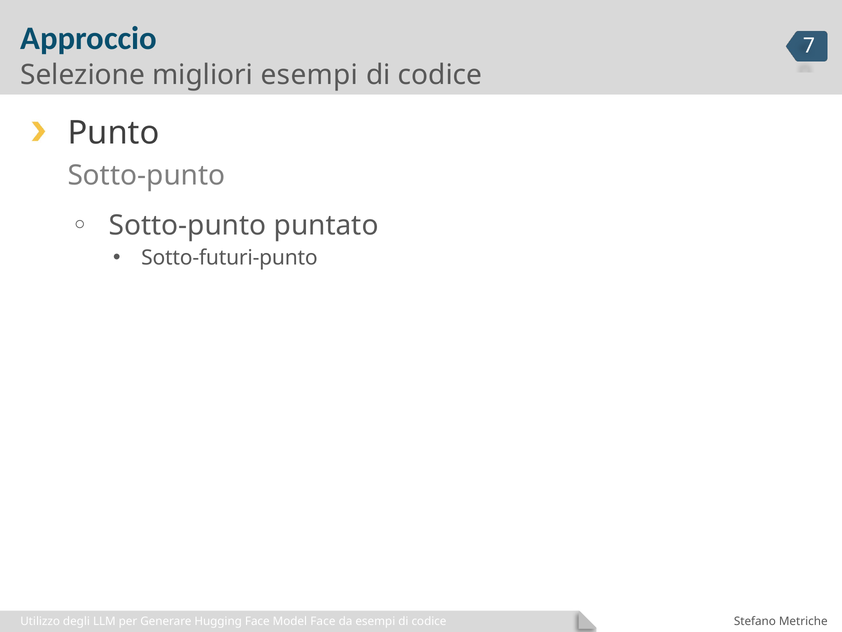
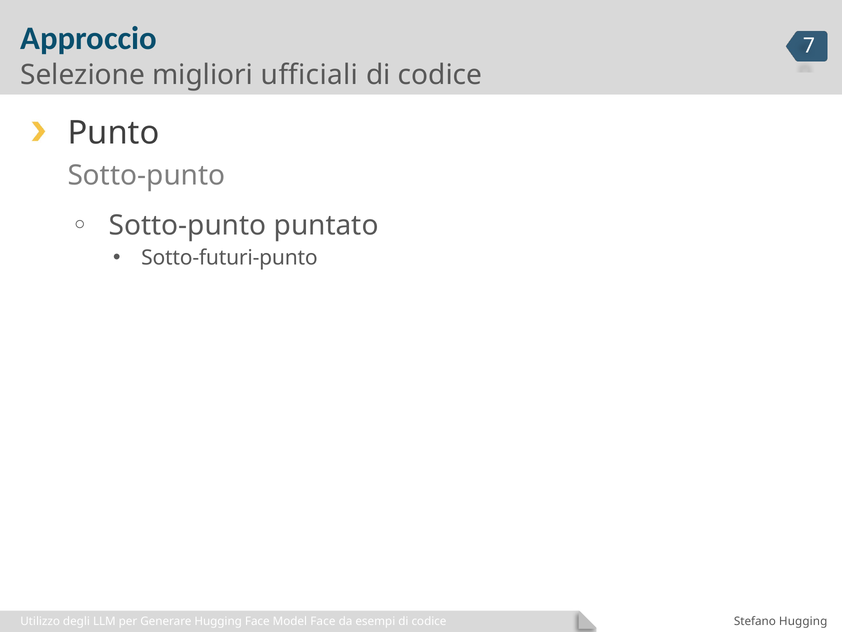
migliori esempi: esempi -> ufficiali (309, 75)
Stefano Metriche: Metriche -> Hugging (803, 621)
